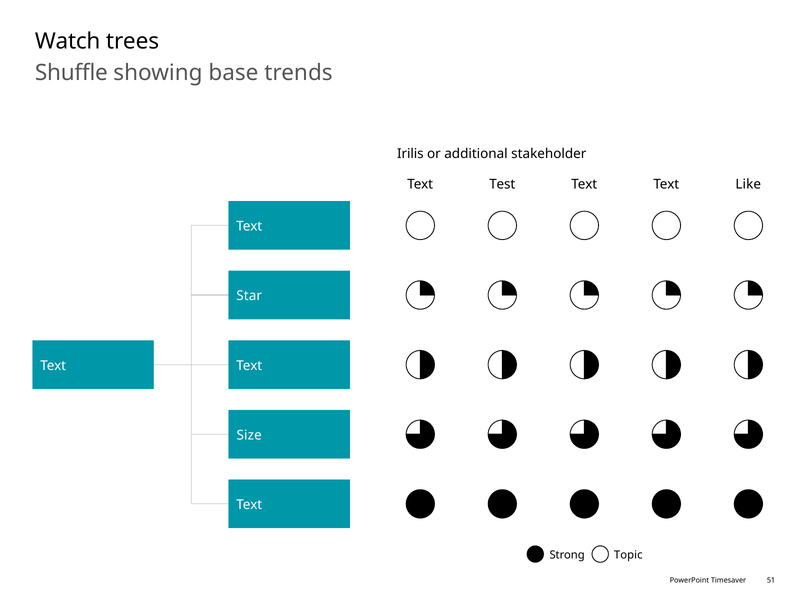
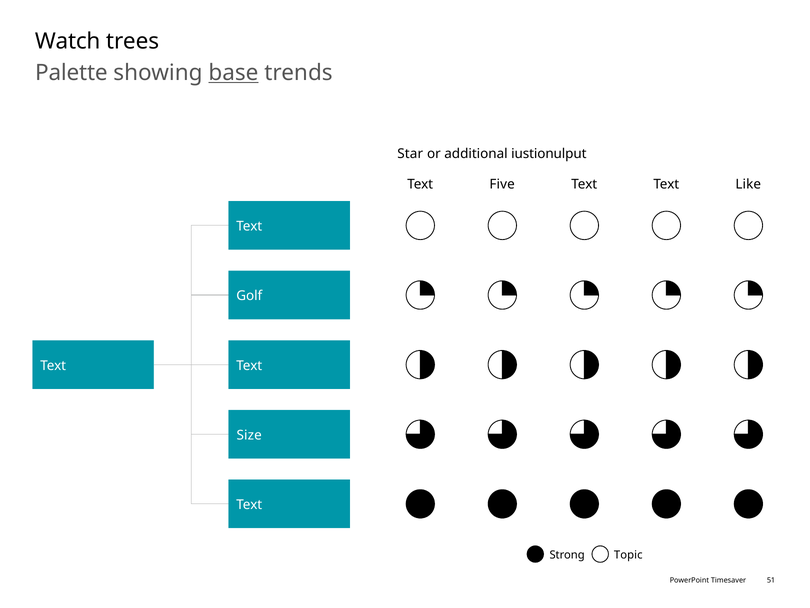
Shuffle: Shuffle -> Palette (71, 73)
base underline: none -> present (233, 73)
Irilis: Irilis -> Star (410, 154)
stakeholder: stakeholder -> iustionulput (549, 154)
Test: Test -> Five (502, 184)
Star: Star -> Golf (249, 296)
